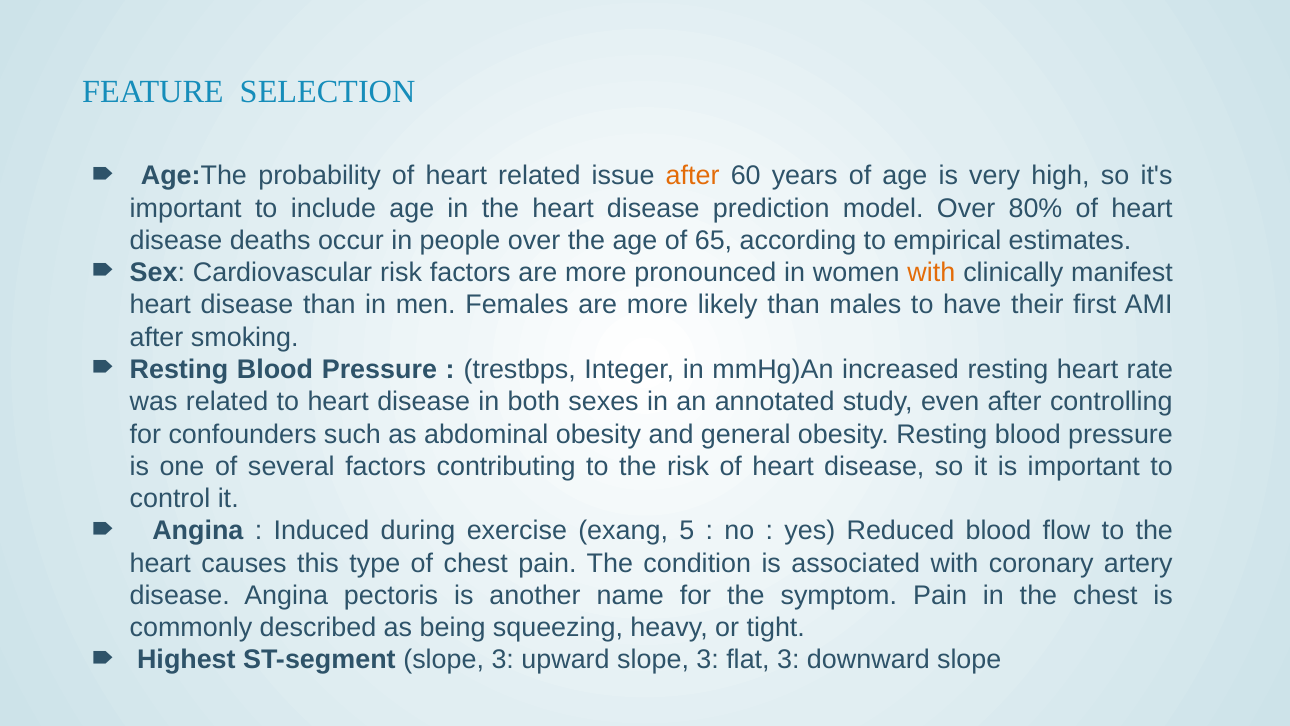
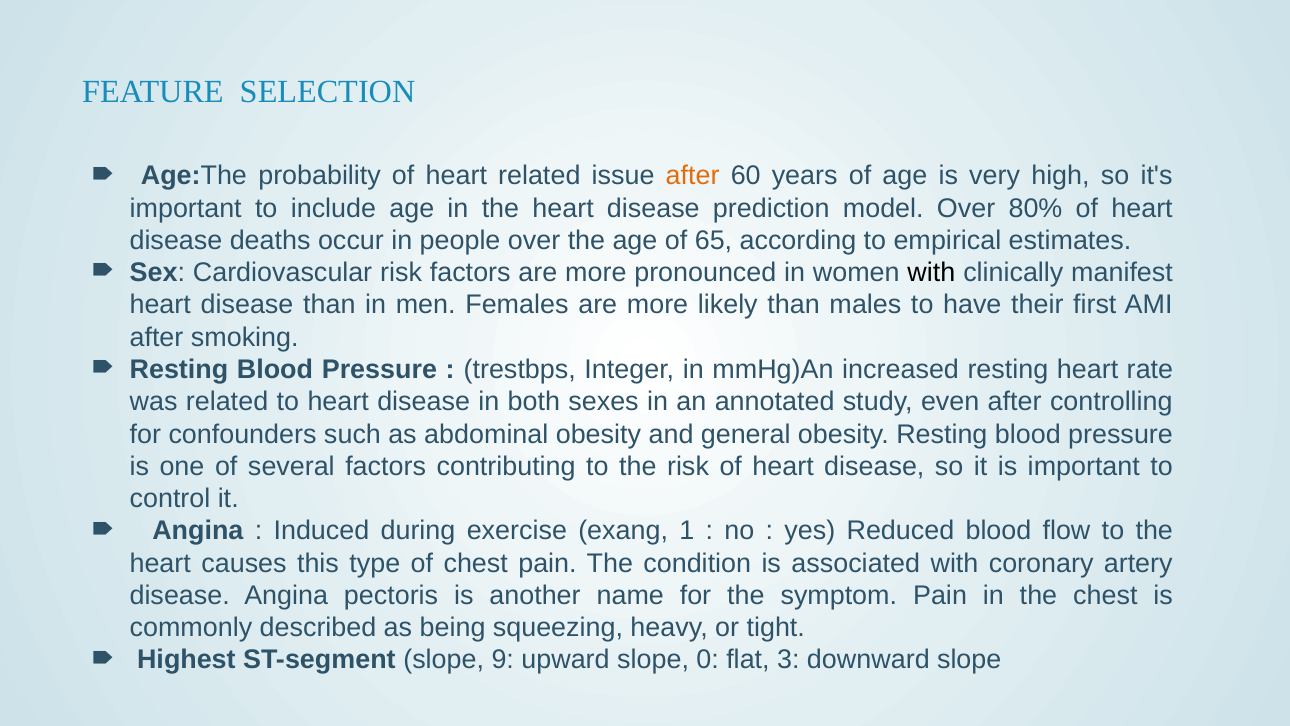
with colour: orange -> black (931, 273)
5: 5 -> 1 (687, 531)
ST-segment slope 3: 3 -> 9 (503, 660)
upward slope 3: 3 -> 0 (708, 660)
